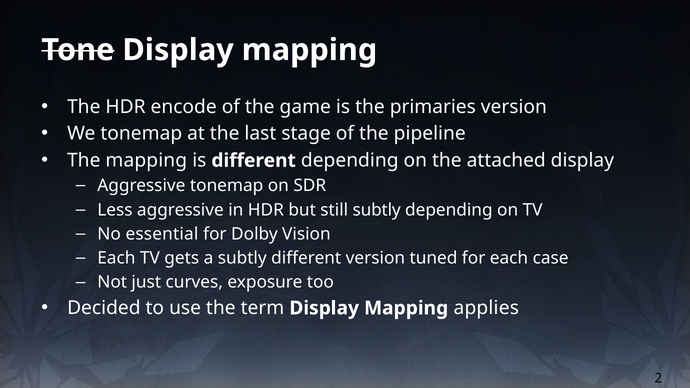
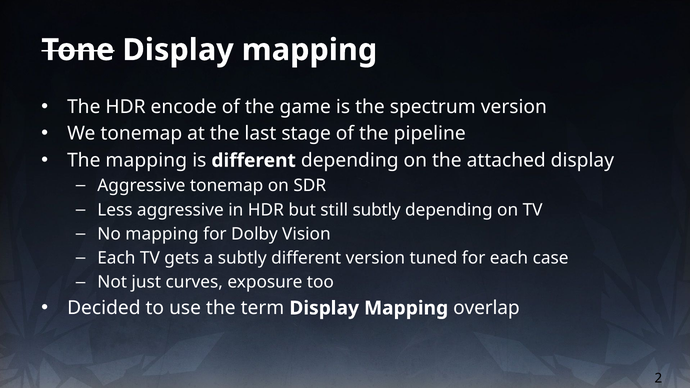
primaries: primaries -> spectrum (433, 107)
No essential: essential -> mapping (162, 234)
applies: applies -> overlap (486, 308)
